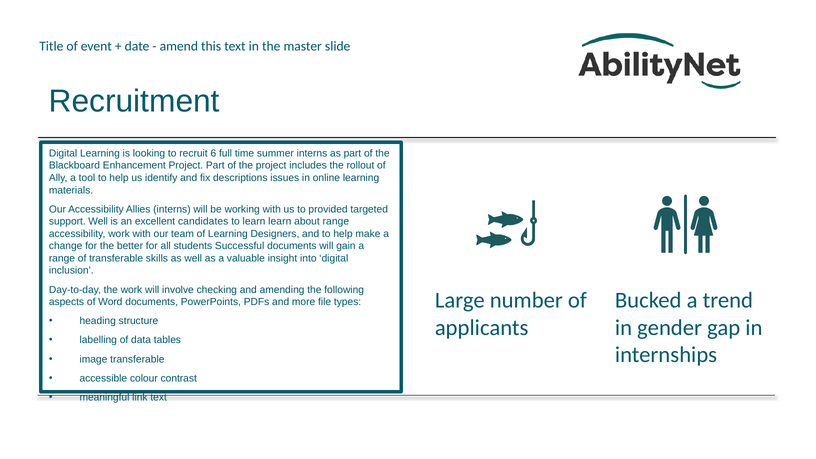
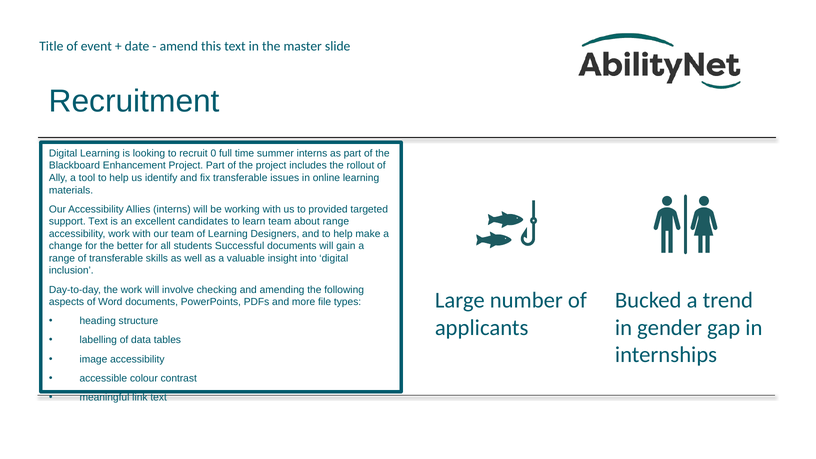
6: 6 -> 0 (213, 153)
fix descriptions: descriptions -> transferable (240, 178)
support Well: Well -> Text (98, 222)
learn learn: learn -> team (280, 222)
image transferable: transferable -> accessibility (137, 359)
